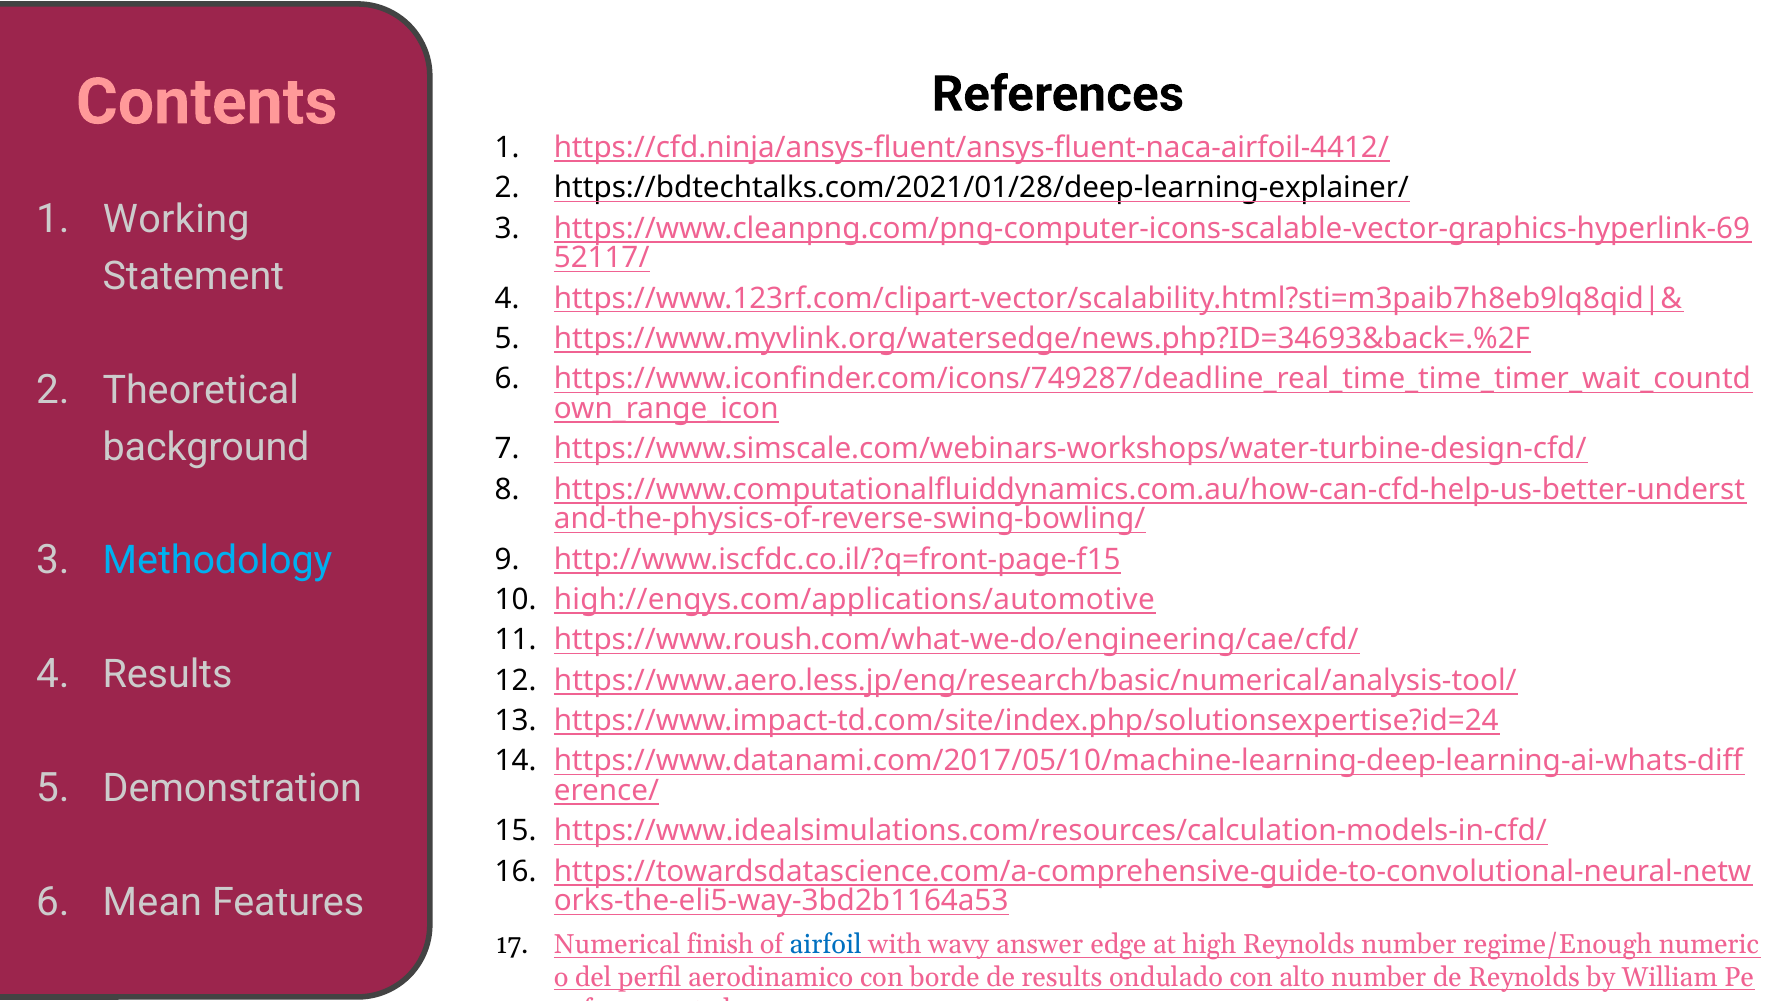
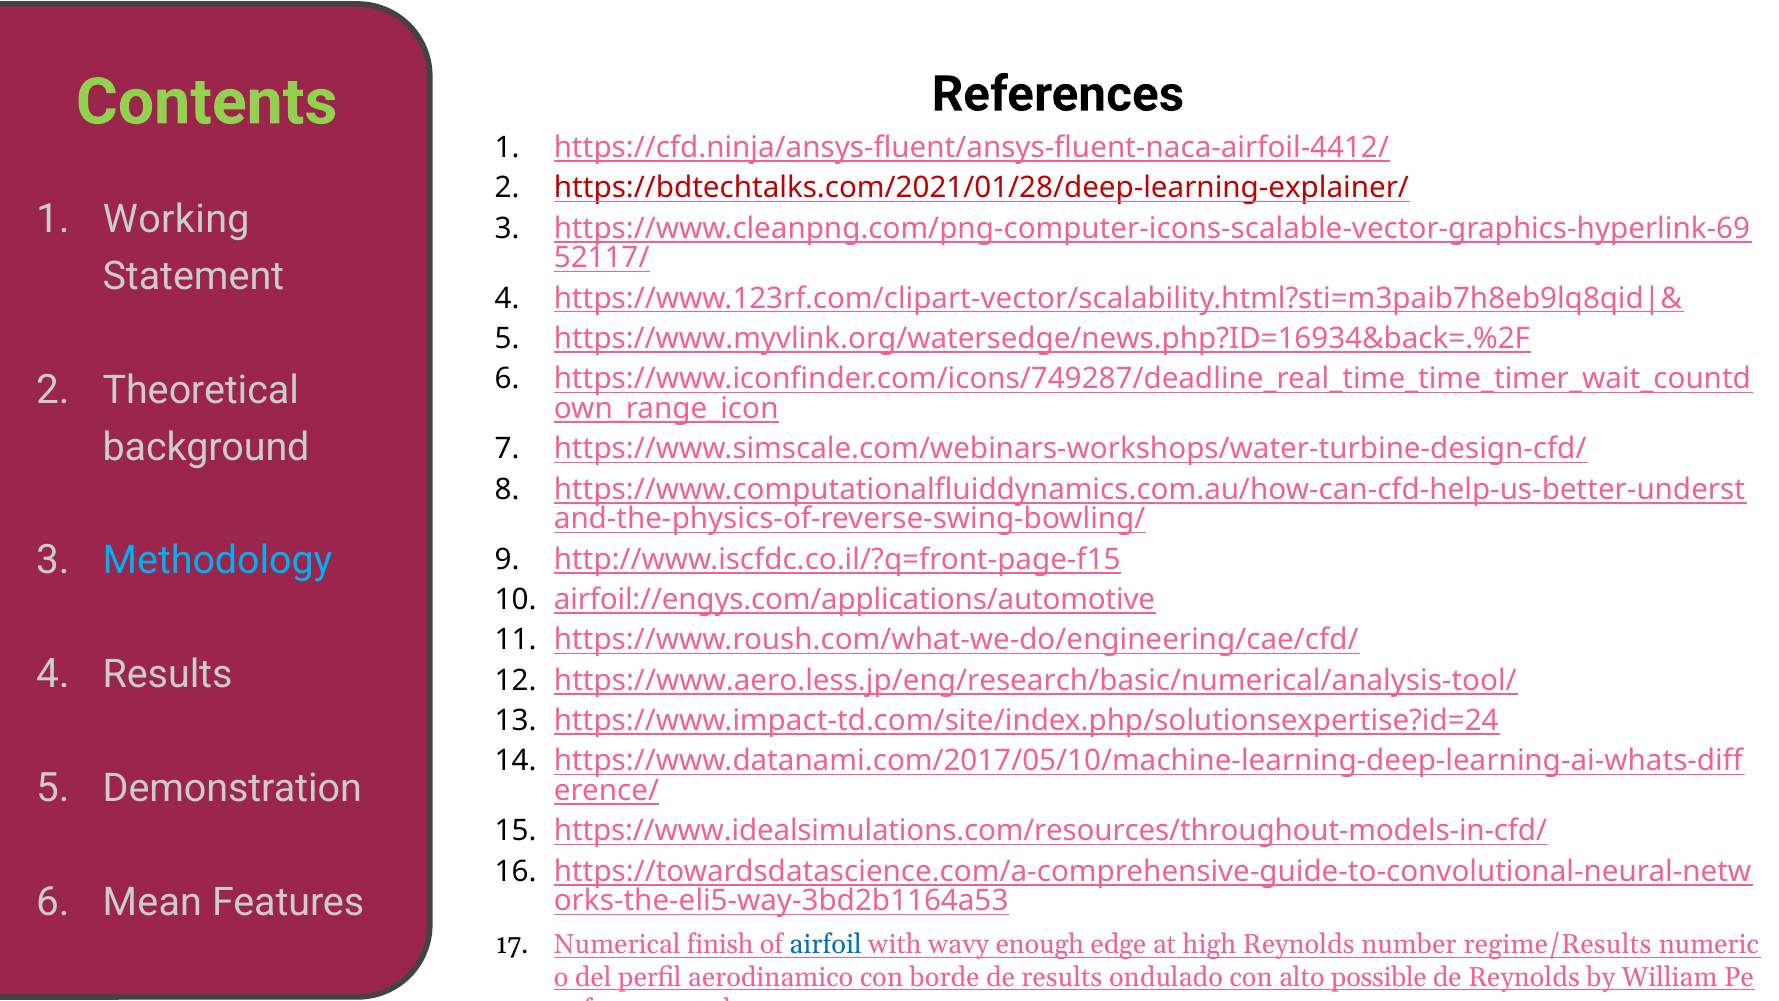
Contents colour: pink -> light green (207, 102)
https://bdtechtalks.com/2021/01/28/deep-learning-explainer/ colour: black -> red (981, 188)
https://www.myvlink.org/watersedge/news.php?ID=34693&back=.%2F: https://www.myvlink.org/watersedge/news.php?ID=34693&back=.%2F -> https://www.myvlink.org/watersedge/news.php?ID=16934&back=.%2F (1042, 339)
high://engys.com/applications/automotive: high://engys.com/applications/automotive -> airfoil://engys.com/applications/automotive (855, 599)
https://www.idealsimulations.com/resources/calculation-models-in-cfd/: https://www.idealsimulations.com/resources/calculation-models-in-cfd/ -> https://www.idealsimulations.com/resources/throughout-models-in-cfd/ (1050, 831)
answer: answer -> enough (1040, 945)
regime/Enough: regime/Enough -> regime/Results (1557, 945)
alto number: number -> possible (1379, 977)
